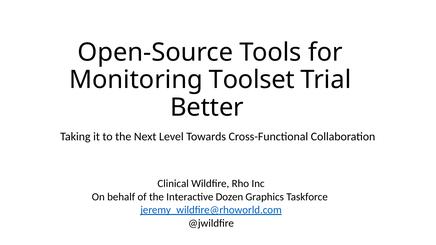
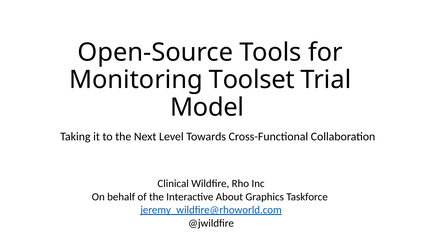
Better: Better -> Model (207, 107)
Dozen: Dozen -> About (229, 197)
